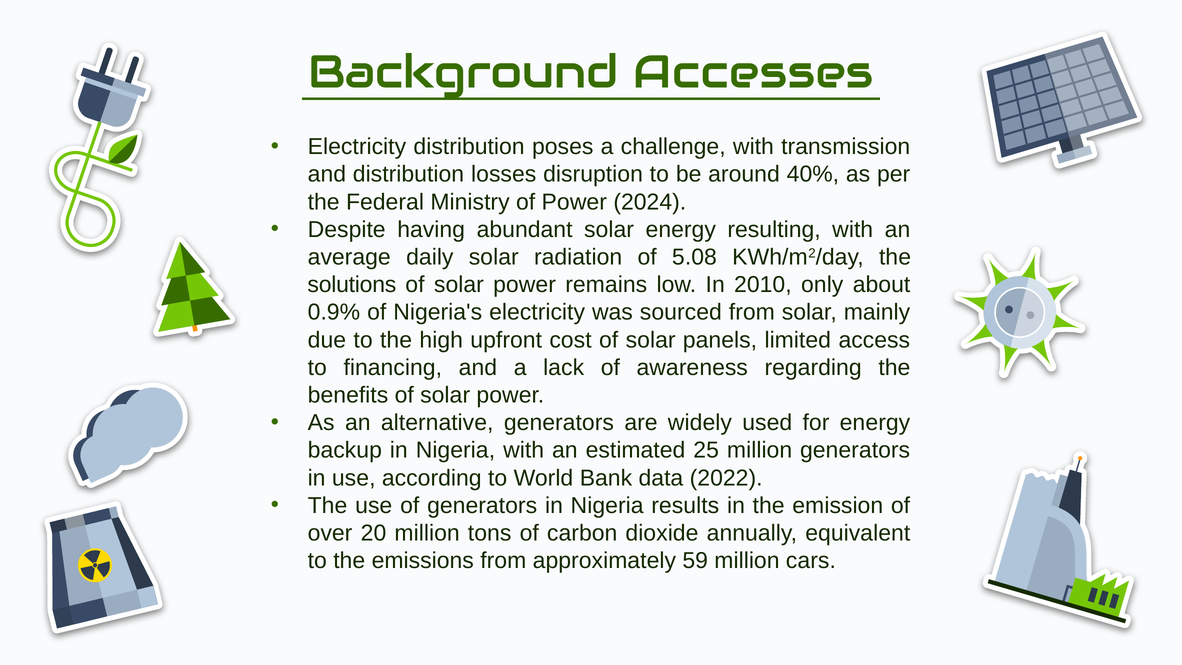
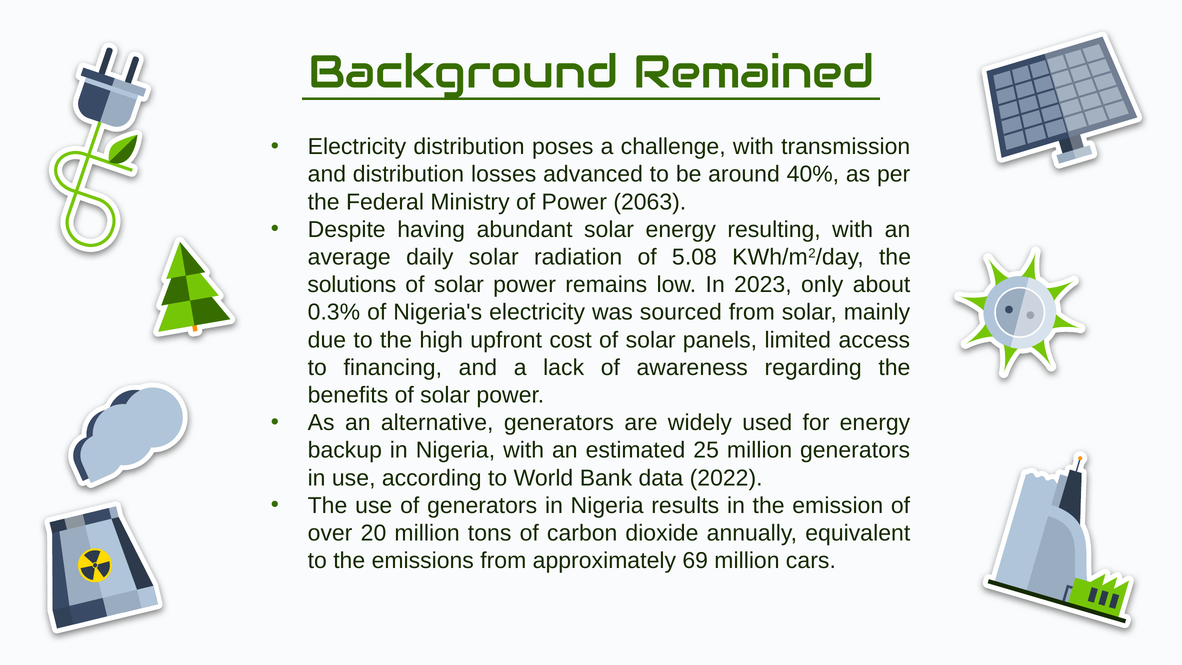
Accesses: Accesses -> Remained (754, 73)
disruption: disruption -> advanced (593, 174)
2024: 2024 -> 2063 (650, 202)
2010: 2010 -> 2023 (763, 285)
0.9%: 0.9% -> 0.3% (334, 312)
59: 59 -> 69 (695, 561)
